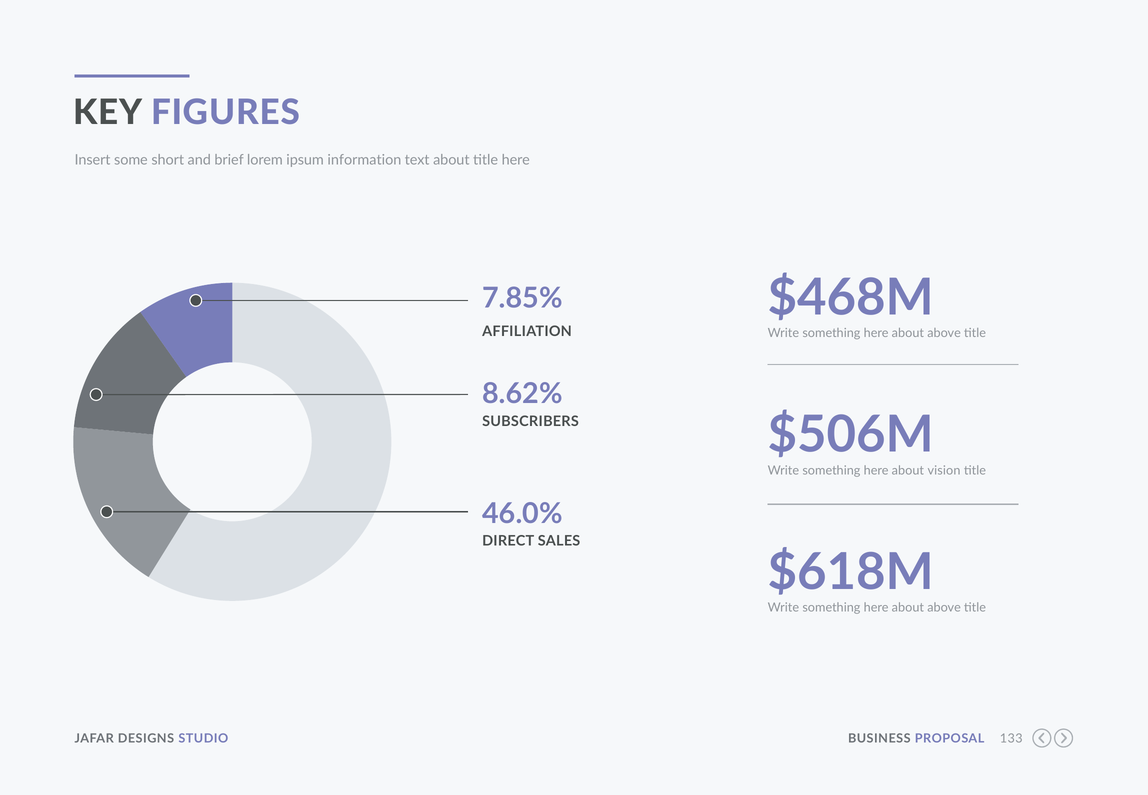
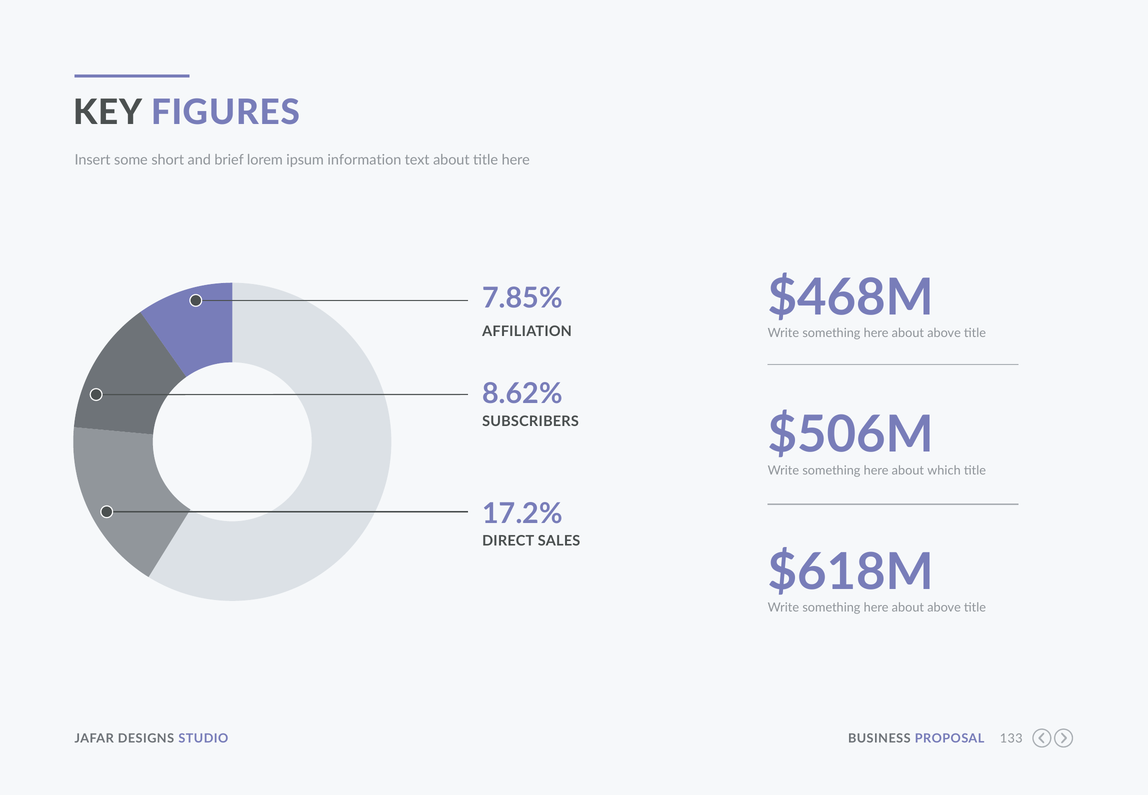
vision: vision -> which (944, 470)
46.0%: 46.0% -> 17.2% (522, 513)
